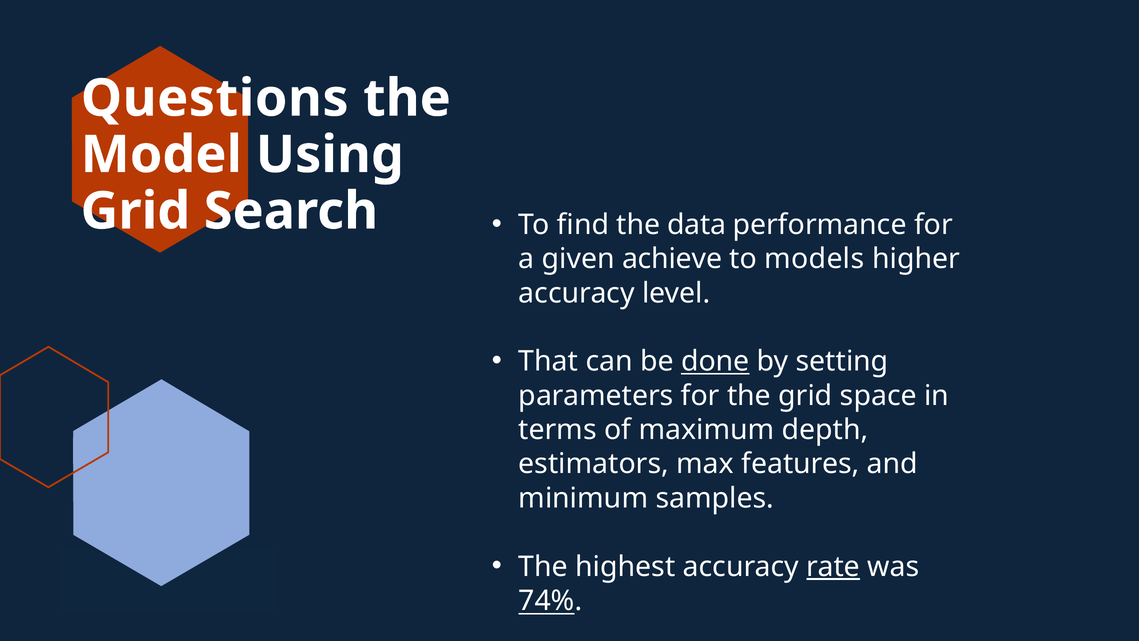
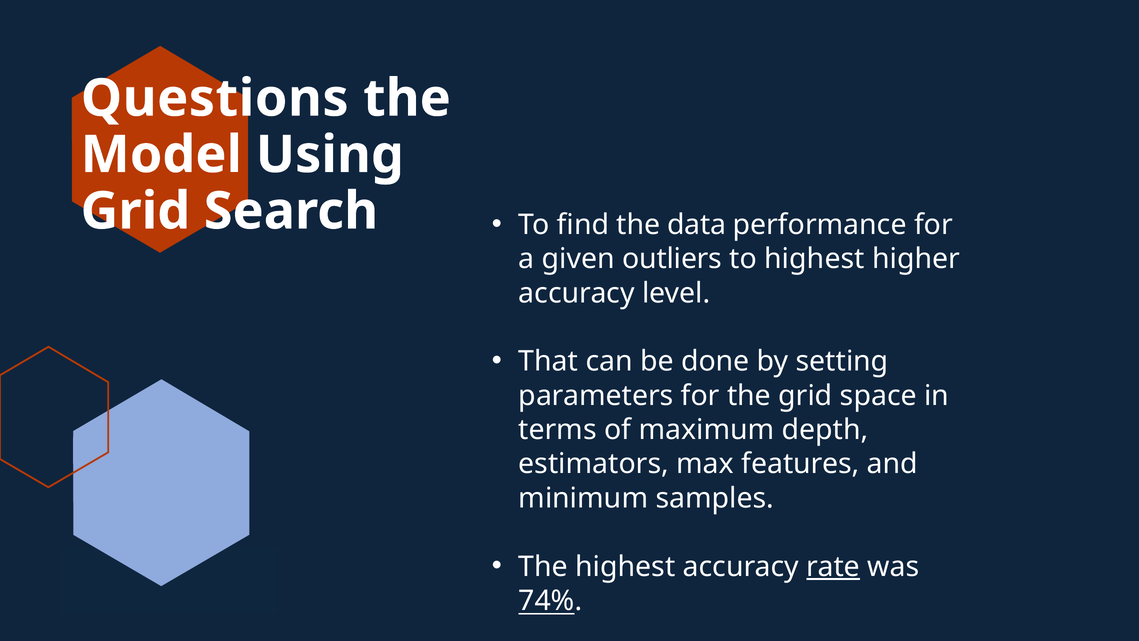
achieve: achieve -> outliers (672, 259)
to models: models -> highest (814, 259)
done underline: present -> none (715, 361)
